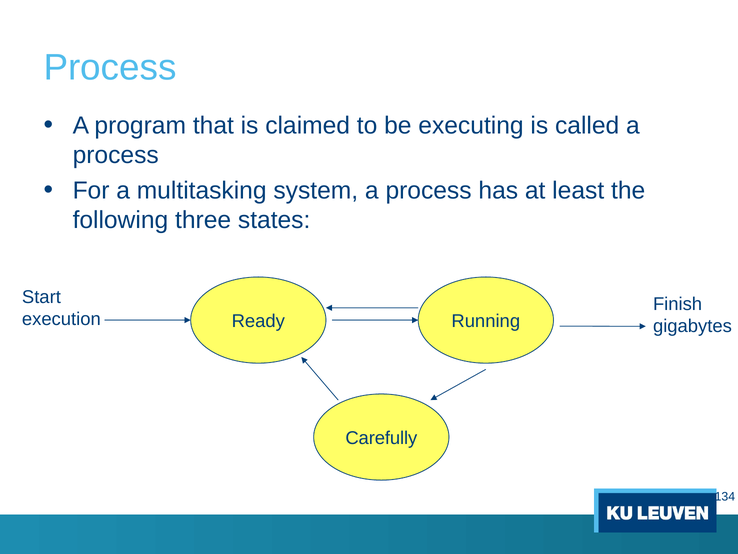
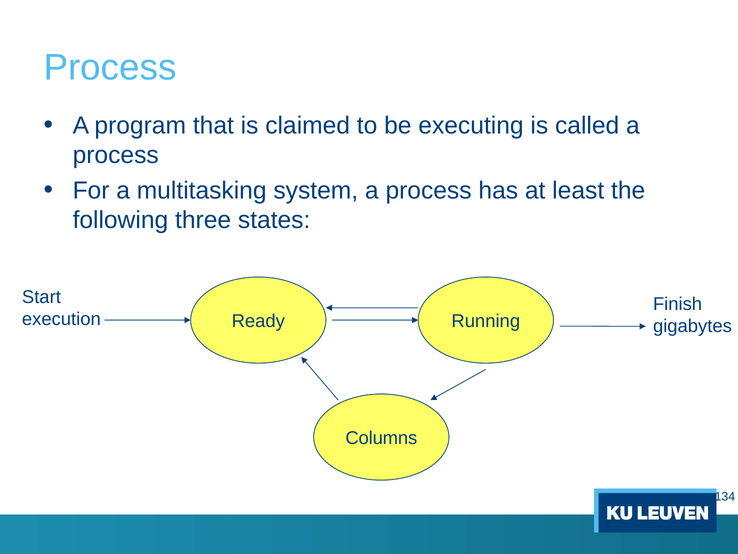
Carefully: Carefully -> Columns (381, 438)
